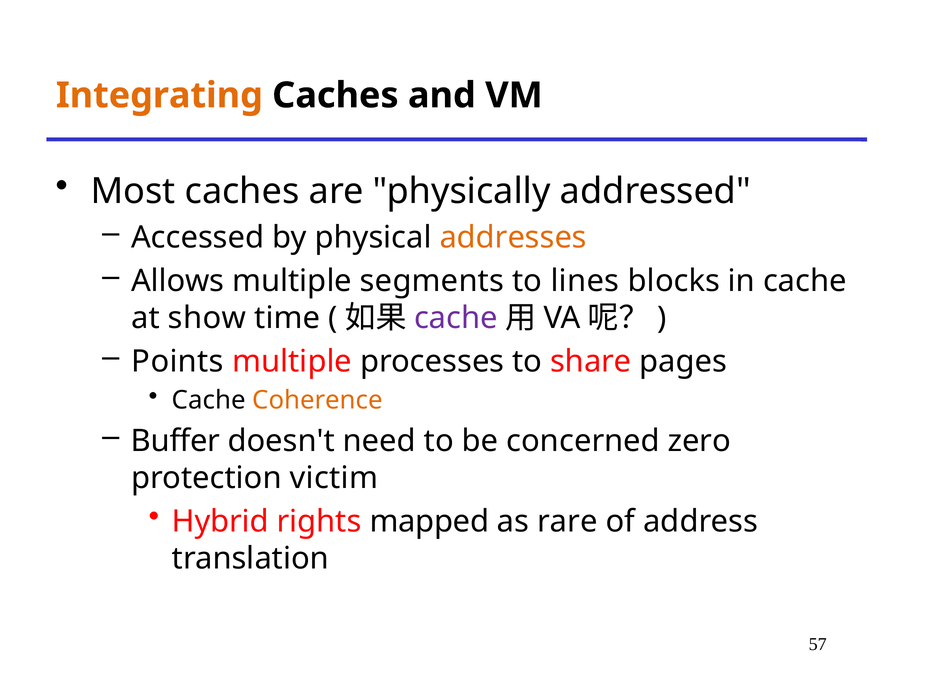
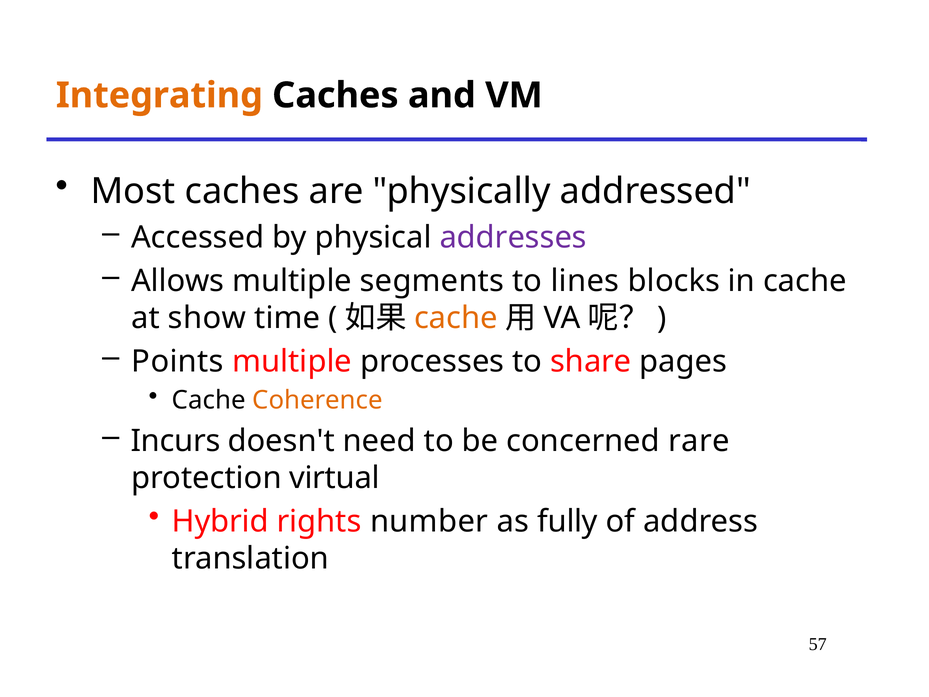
addresses colour: orange -> purple (513, 238)
cache colour: purple -> orange (456, 318)
Buffer: Buffer -> Incurs (176, 441)
zero: zero -> rare (699, 441)
victim: victim -> virtual (334, 478)
mapped: mapped -> number (429, 521)
rare: rare -> fully (568, 521)
